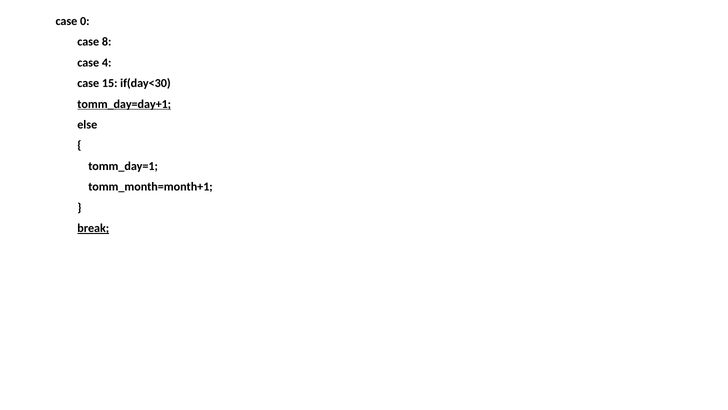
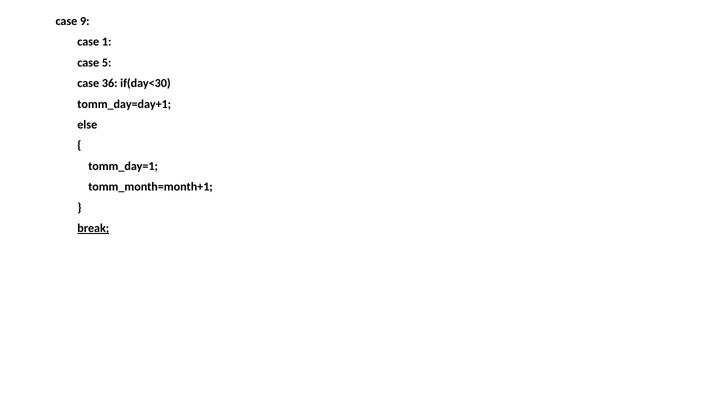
0: 0 -> 9 (85, 21)
8: 8 -> 1 (107, 42)
4: 4 -> 5 (107, 63)
15: 15 -> 36 (110, 83)
tomm_day=day+1 underline: present -> none (124, 104)
